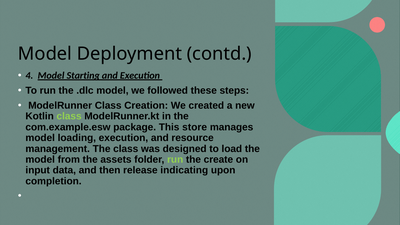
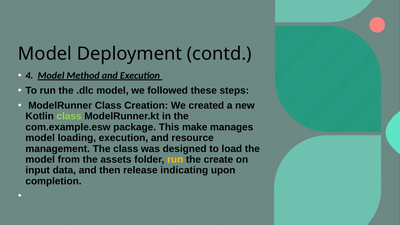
Starting: Starting -> Method (83, 76)
store: store -> make (195, 127)
run colour: light green -> yellow (175, 160)
